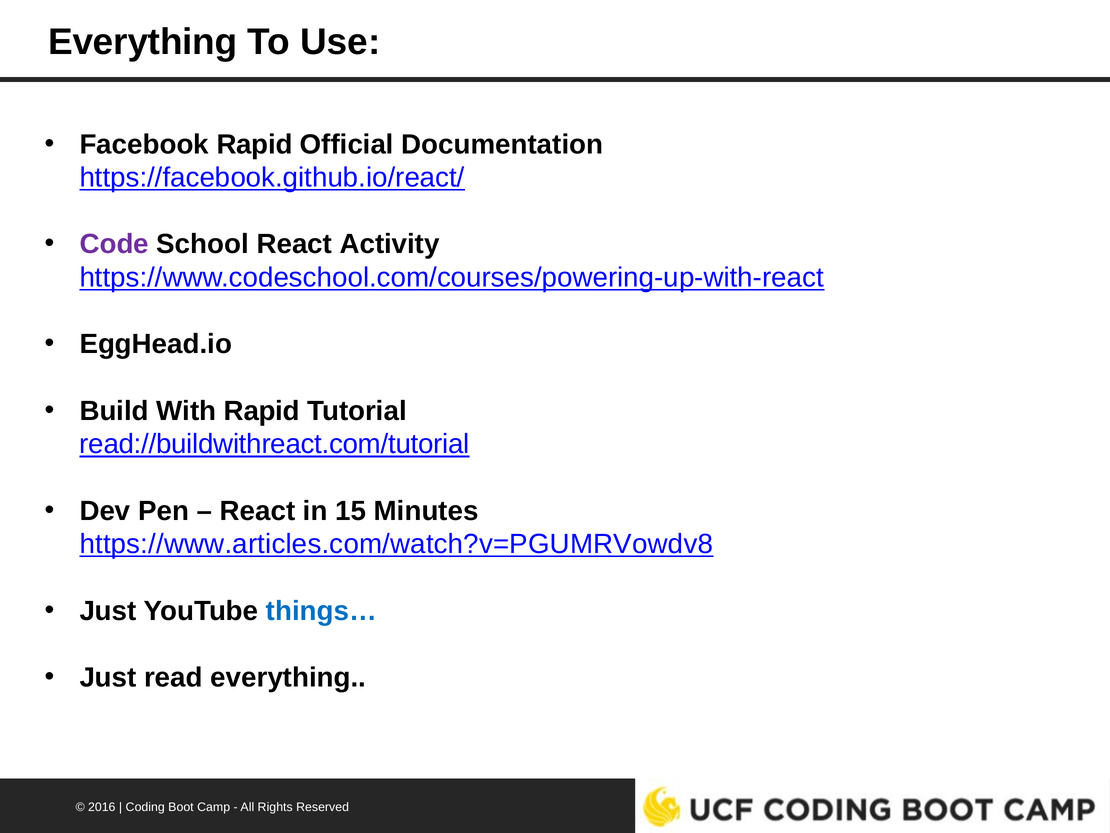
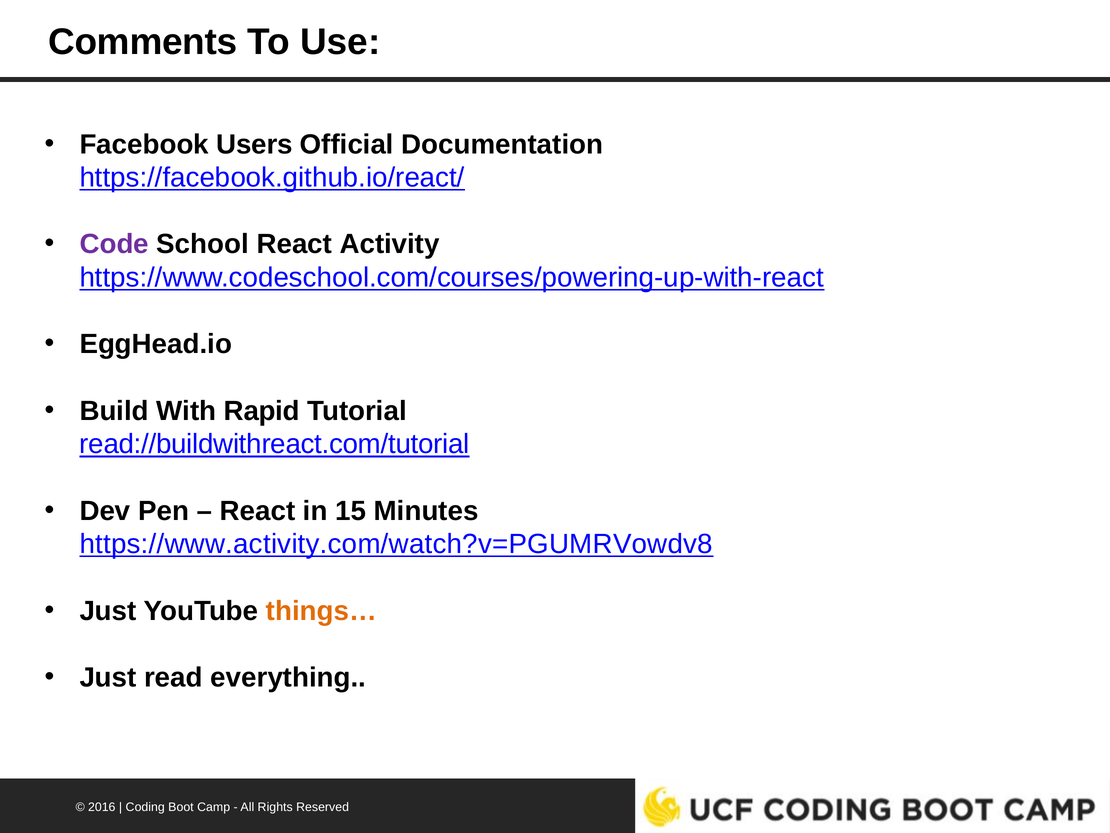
Everything: Everything -> Comments (143, 42)
Facebook Rapid: Rapid -> Users (254, 144)
https://www.articles.com/watch?v=PGUMRVowdv8: https://www.articles.com/watch?v=PGUMRVowdv8 -> https://www.activity.com/watch?v=PGUMRVowdv8 (396, 544)
things… colour: blue -> orange (321, 610)
